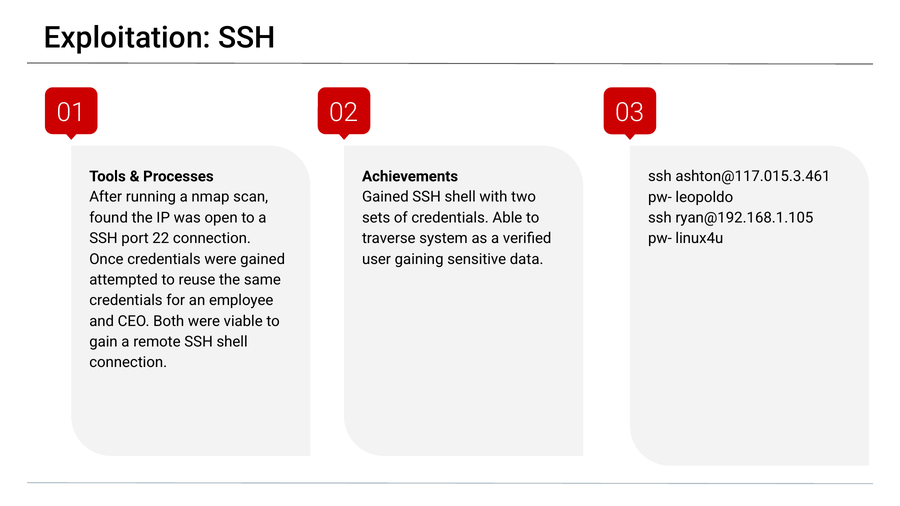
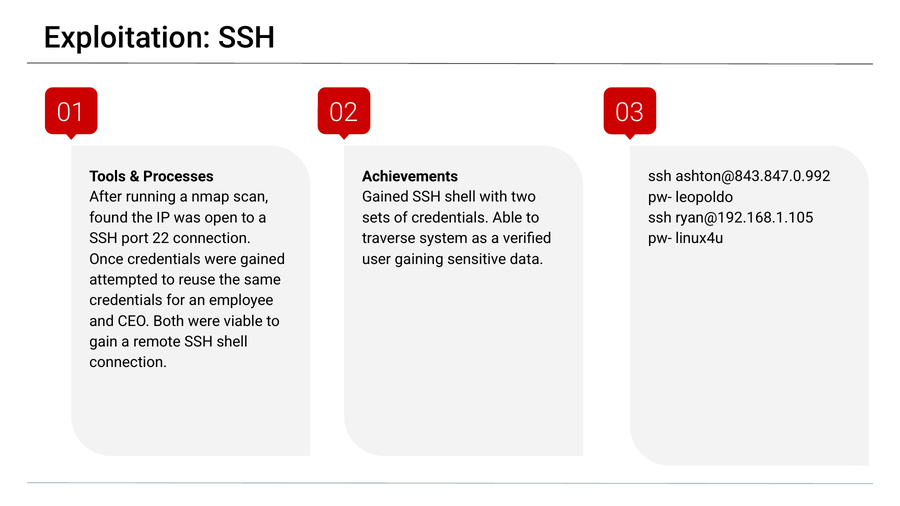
ashton@117.015.3.461: ashton@117.015.3.461 -> ashton@843.847.0.992 (753, 177)
